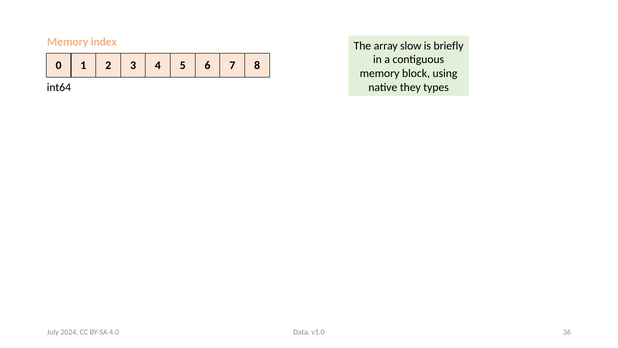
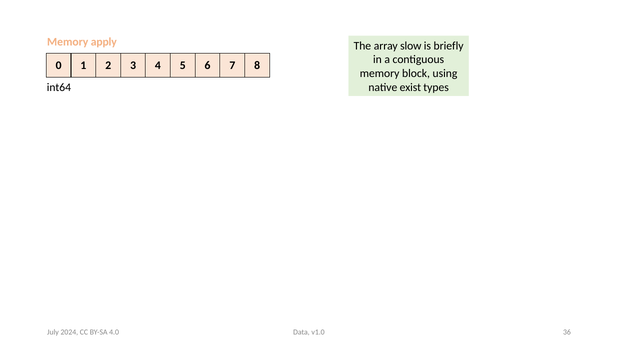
index: index -> apply (104, 42)
they: they -> exist (410, 87)
